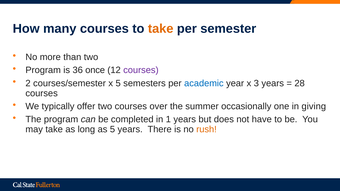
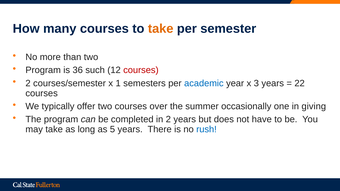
once: once -> such (95, 70)
courses colour: purple -> red (141, 70)
x 5: 5 -> 1 (118, 83)
28: 28 -> 22 (300, 83)
in 1: 1 -> 2 (168, 120)
rush colour: orange -> blue (206, 130)
